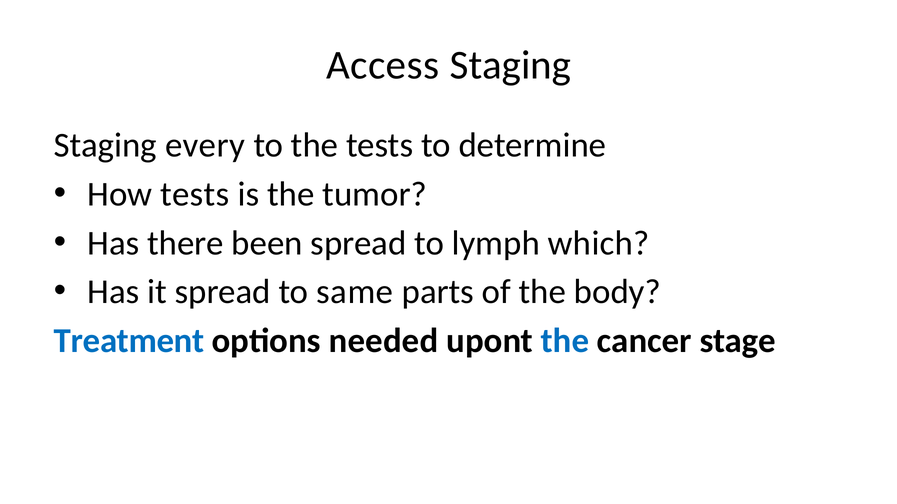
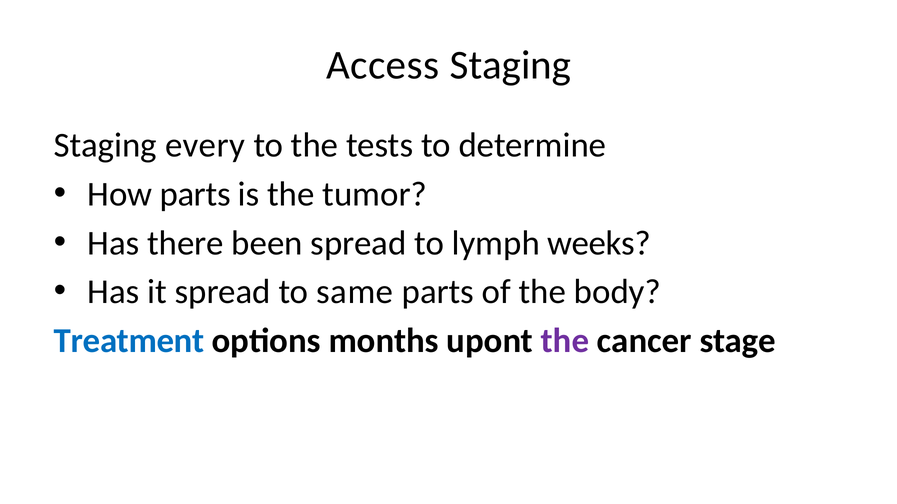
How tests: tests -> parts (195, 194)
which: which -> weeks (599, 243)
needed: needed -> months (384, 341)
the colour: blue -> purple (565, 341)
